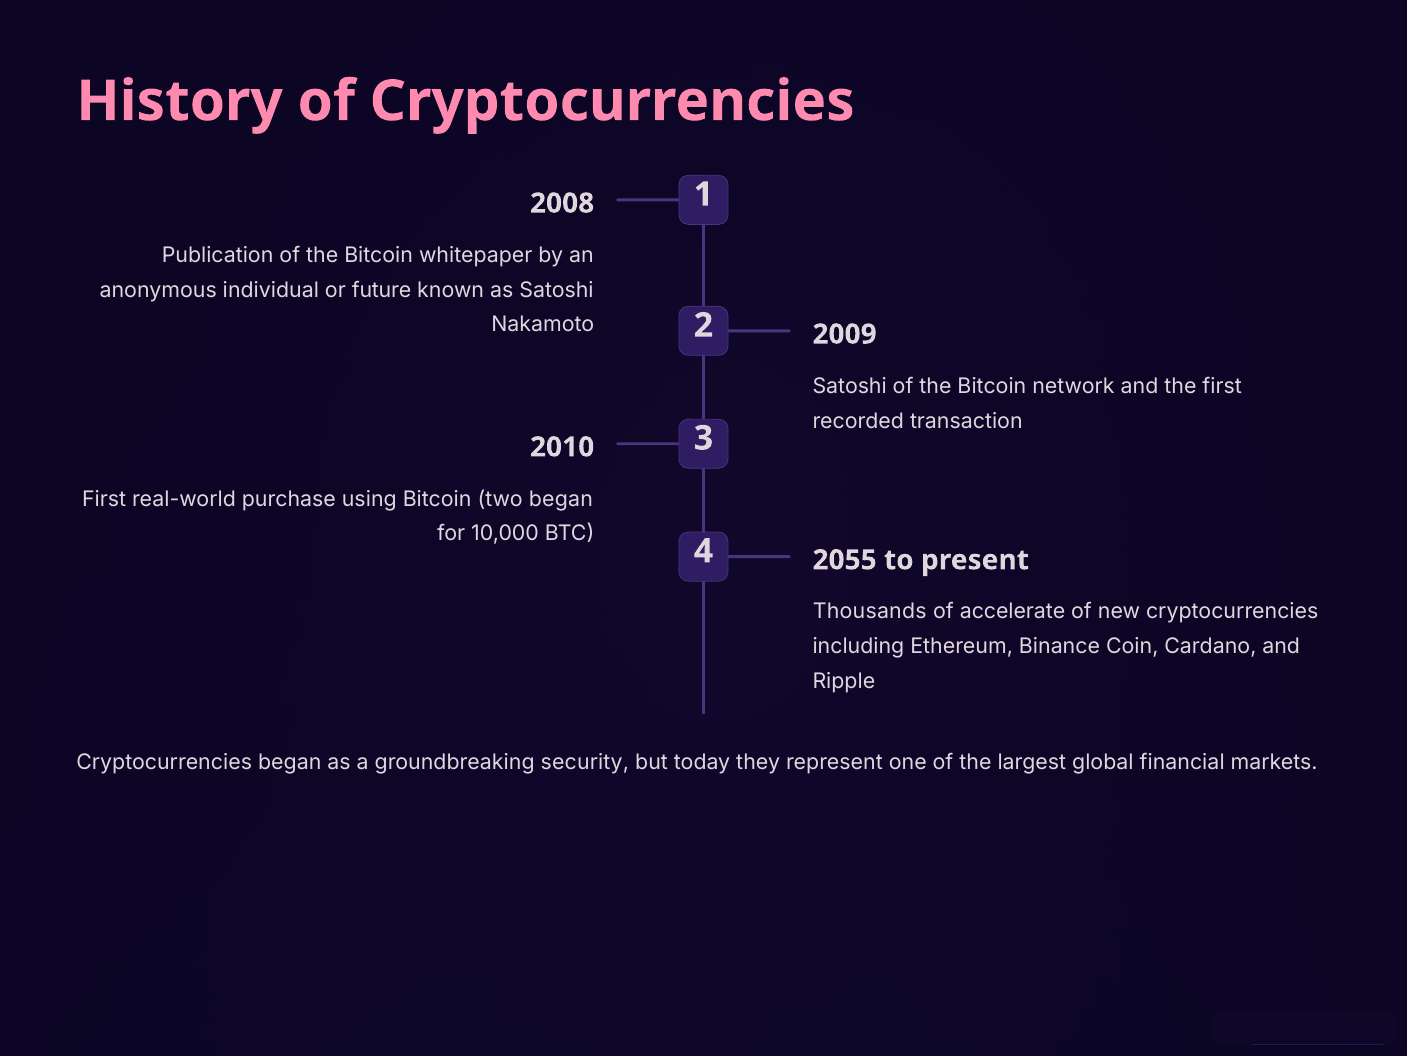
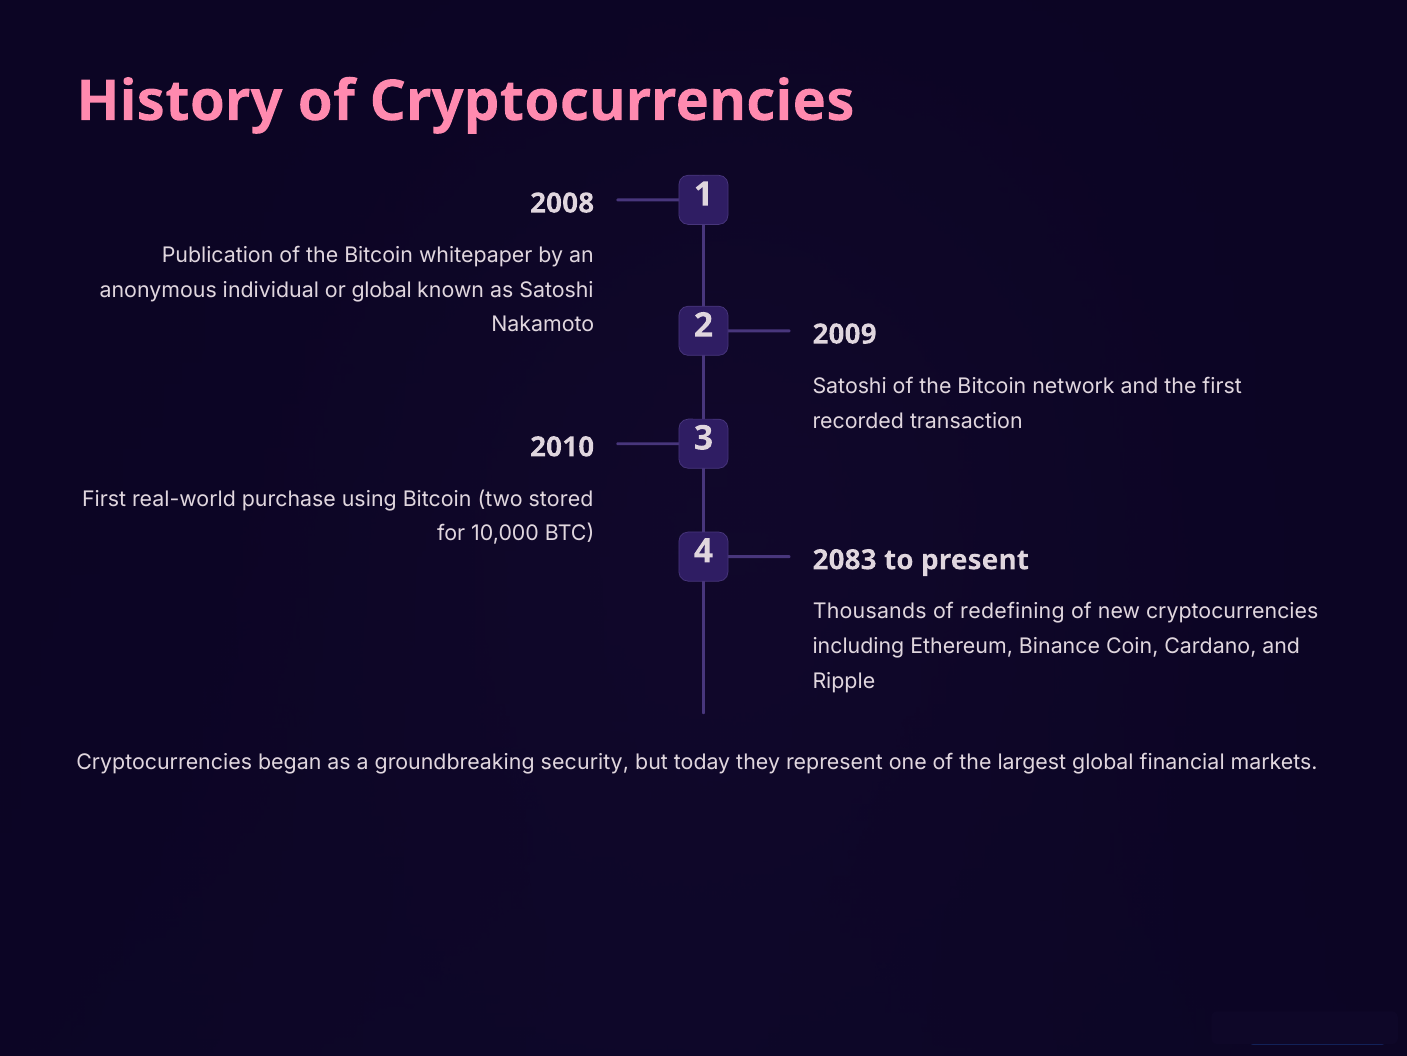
or future: future -> global (382, 290)
two began: began -> stored (561, 499)
2055: 2055 -> 2083 (845, 560)
accelerate: accelerate -> redefining (1012, 611)
